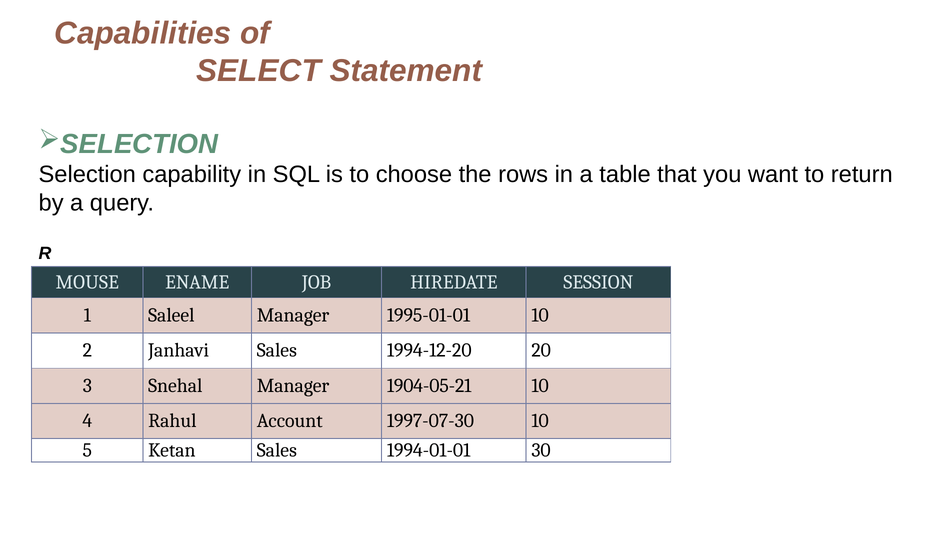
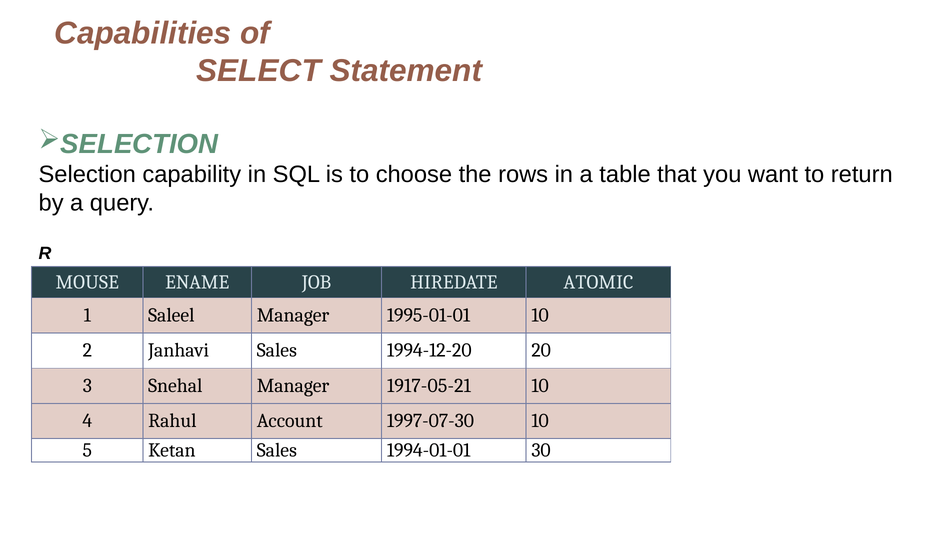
SESSION: SESSION -> ATOMIC (598, 282)
1904-05-21: 1904-05-21 -> 1917-05-21 (429, 385)
